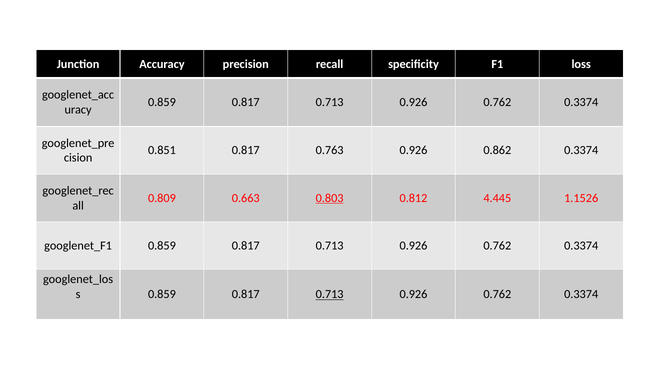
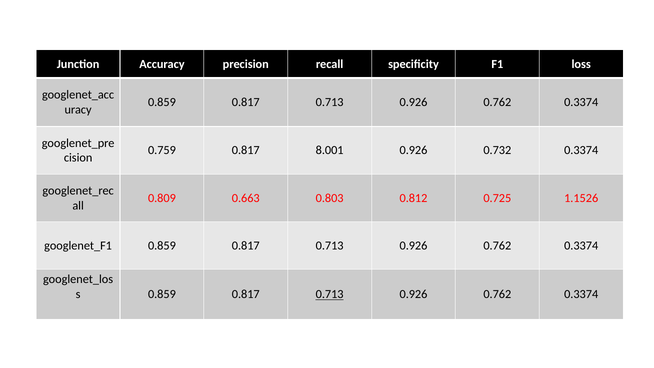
0.851: 0.851 -> 0.759 (162, 150)
0.763: 0.763 -> 8.001 (330, 150)
0.862: 0.862 -> 0.732 (497, 150)
0.803 underline: present -> none (330, 198)
4.445: 4.445 -> 0.725 (497, 198)
